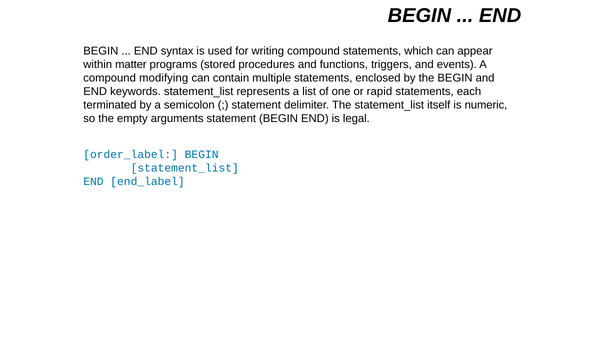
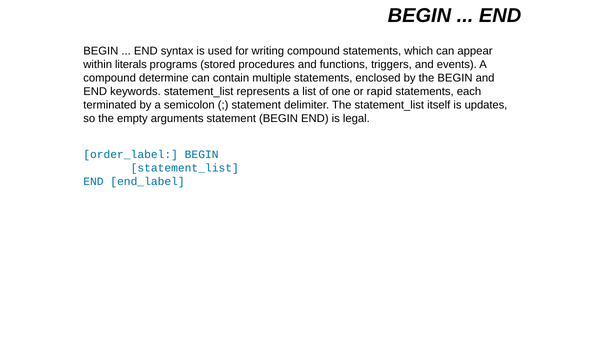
matter: matter -> literals (131, 65)
modifying: modifying -> determine (164, 78)
numeric: numeric -> updates (486, 105)
